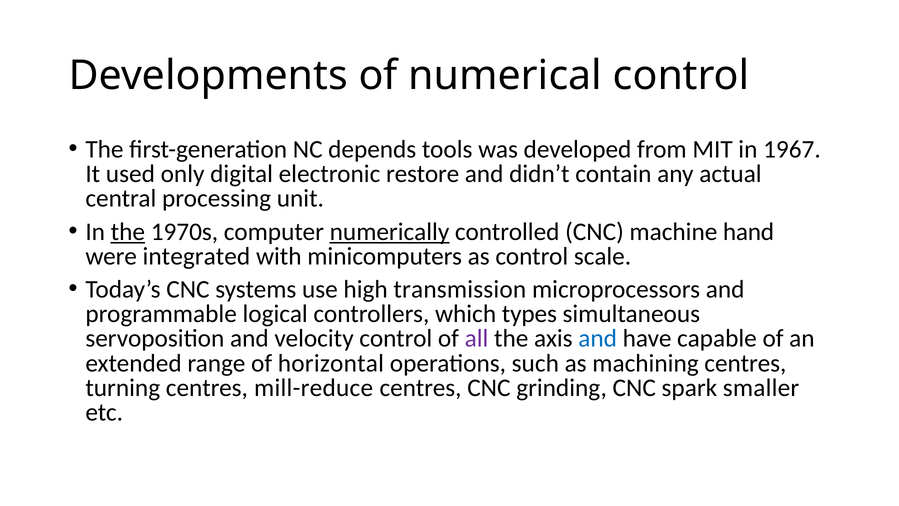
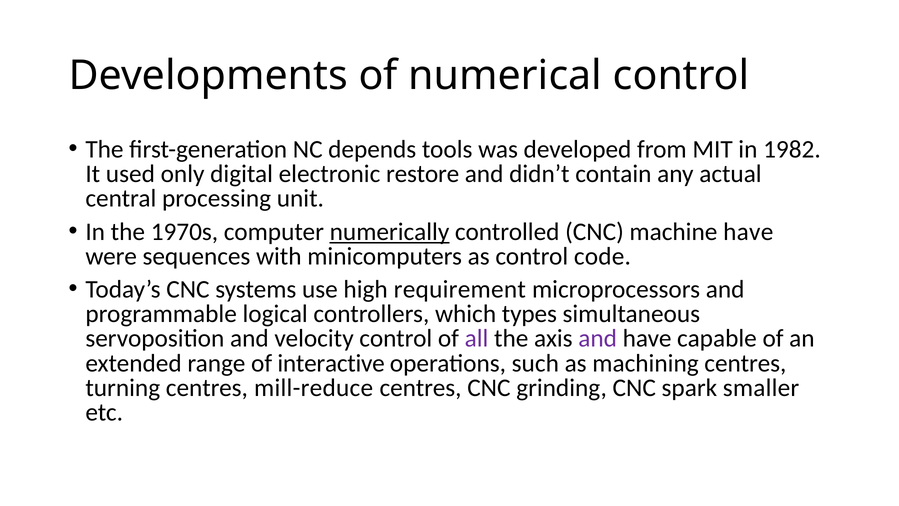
1967: 1967 -> 1982 (792, 149)
the underline: present -> none (128, 232)
machine hand: hand -> have (748, 232)
integrated: integrated -> sequences (196, 256)
scale: scale -> code (602, 256)
transmission: transmission -> requirement (460, 289)
and colour: blue -> purple (598, 338)
horizontal: horizontal -> interactive (331, 363)
